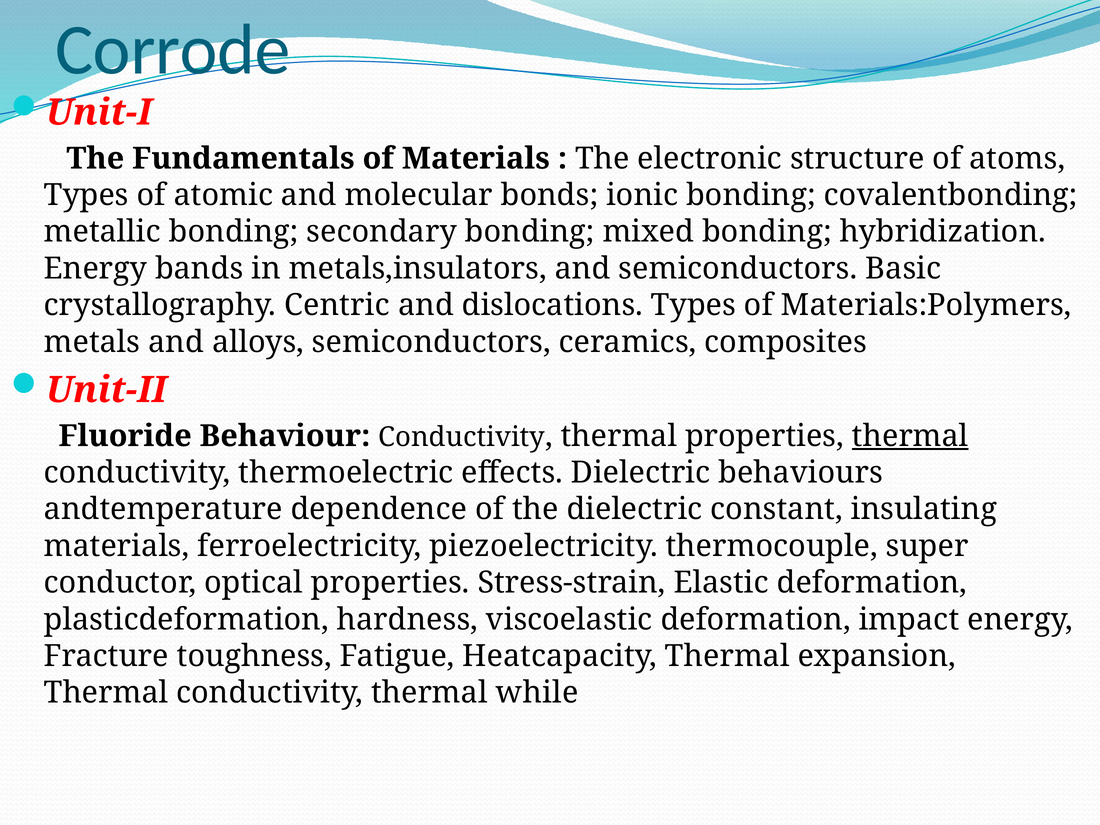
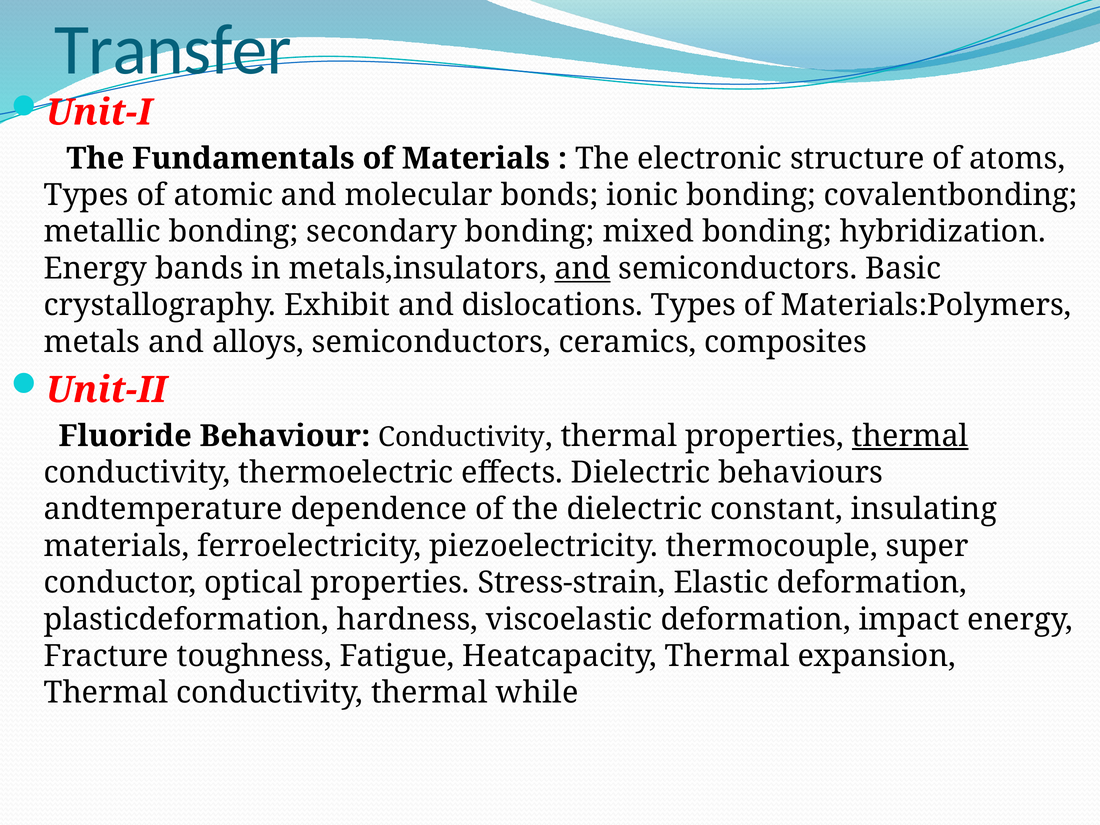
Corrode: Corrode -> Transfer (173, 50)
and underline: none -> present (583, 269)
Centric: Centric -> Exhibit (337, 305)
